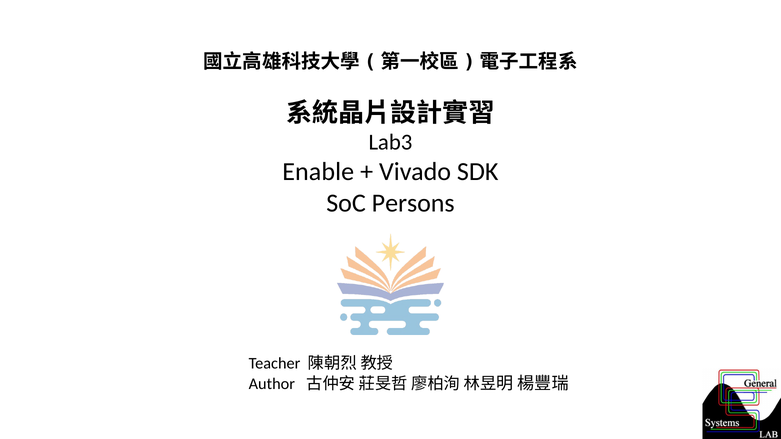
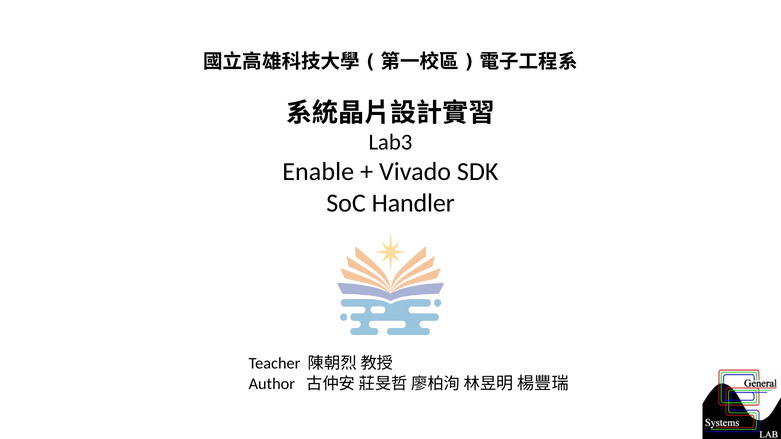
Persons: Persons -> Handler (413, 203)
